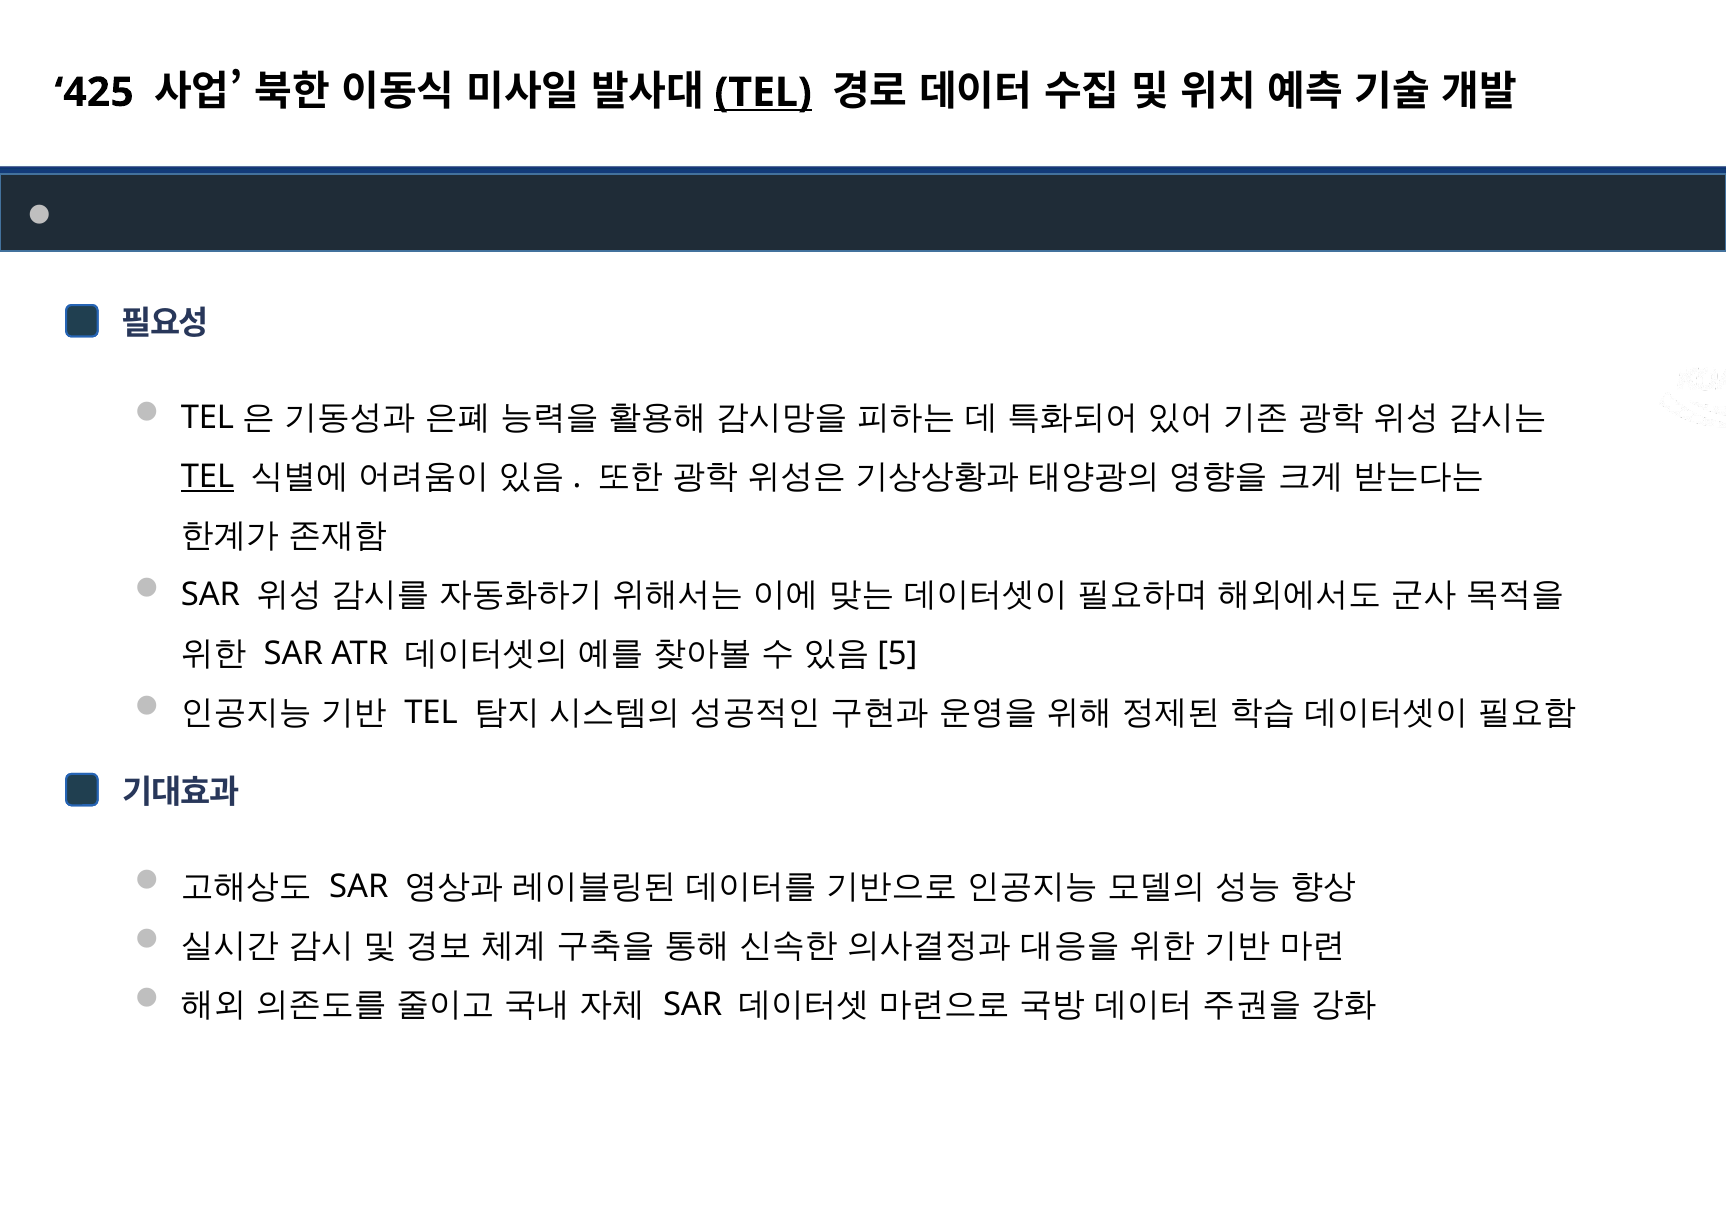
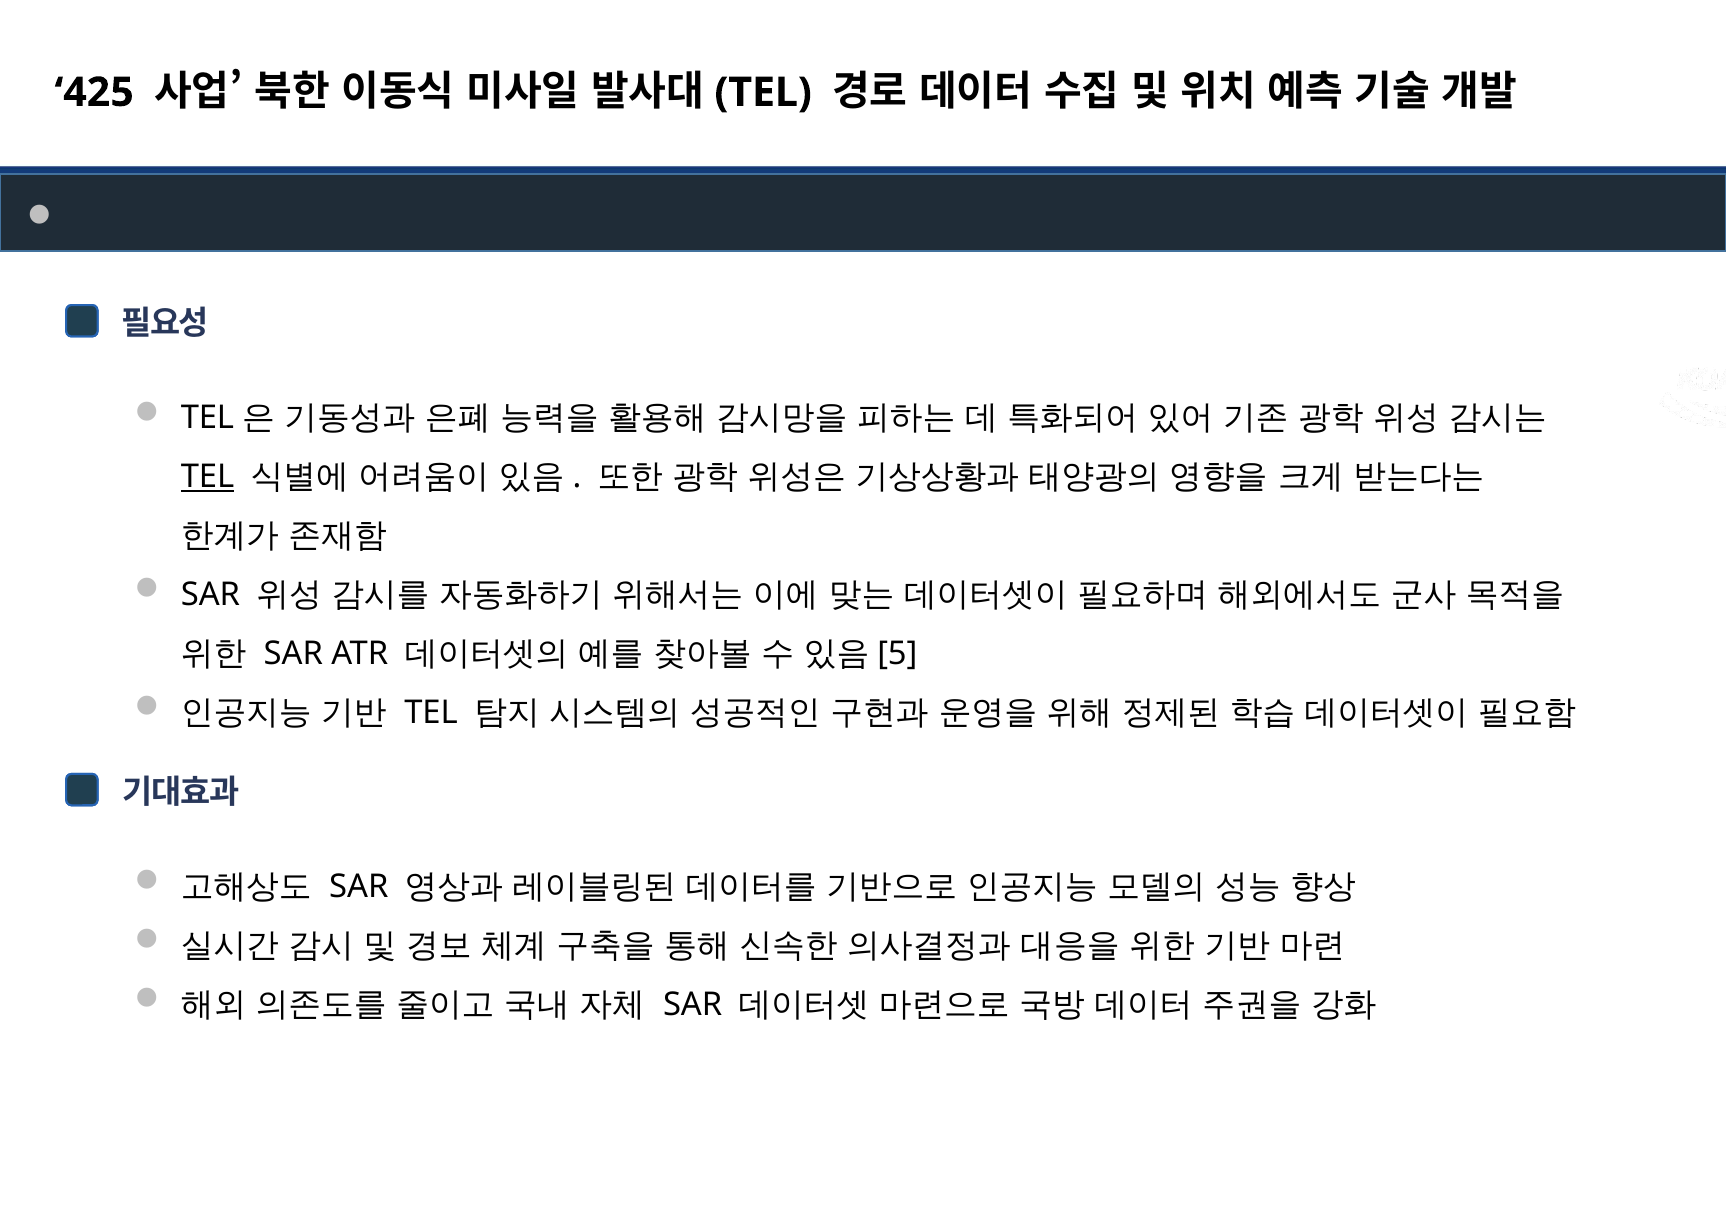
TEL underline: present -> none (763, 92)
